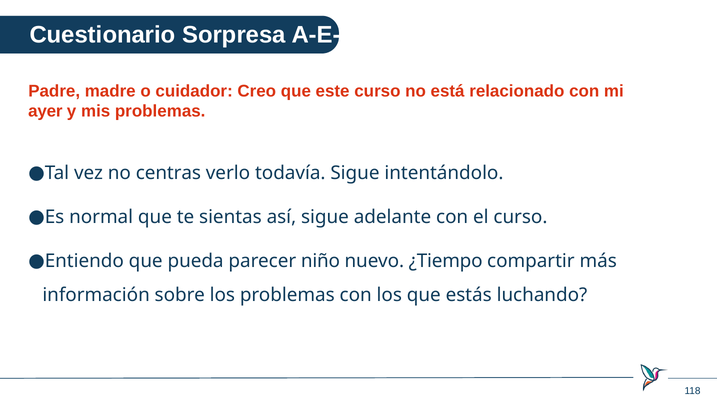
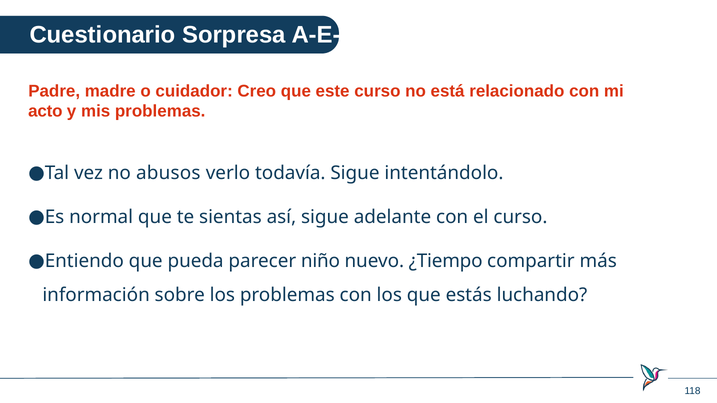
ayer: ayer -> acto (45, 111)
centras: centras -> abusos (168, 173)
